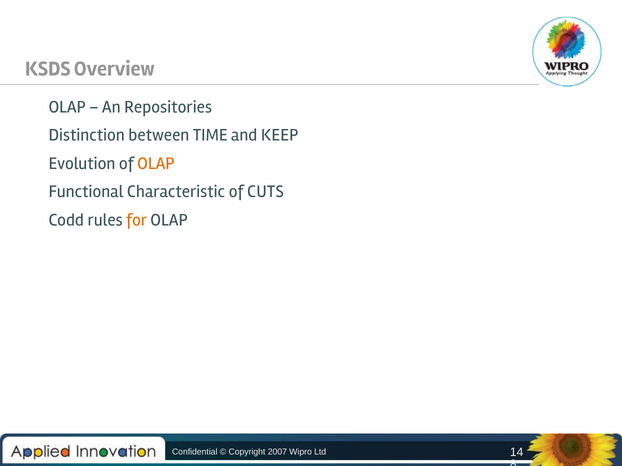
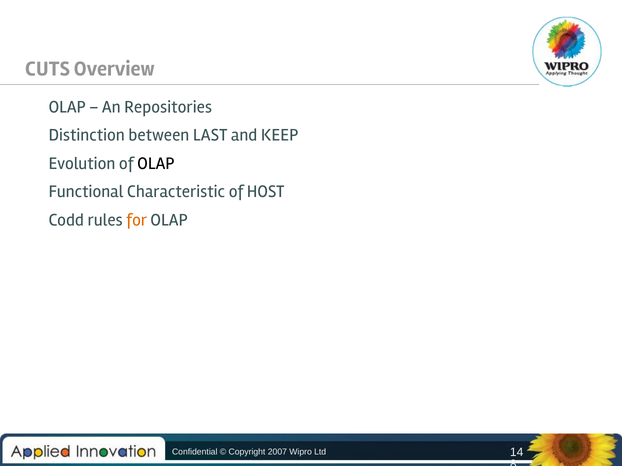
KSDS: KSDS -> CUTS (48, 69)
TIME: TIME -> LAST (210, 135)
OLAP colour: orange -> black (156, 164)
CUTS: CUTS -> HOST (266, 192)
